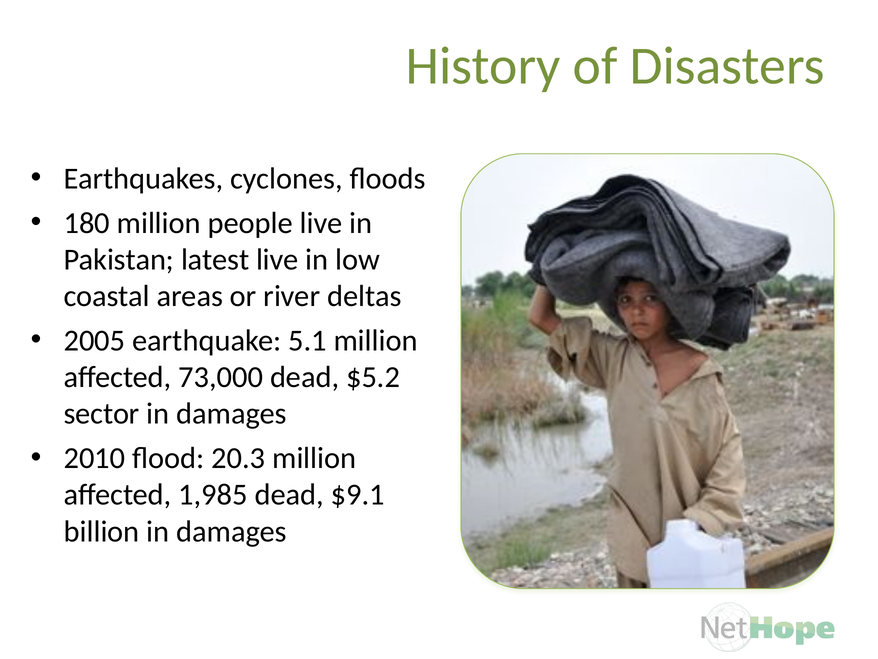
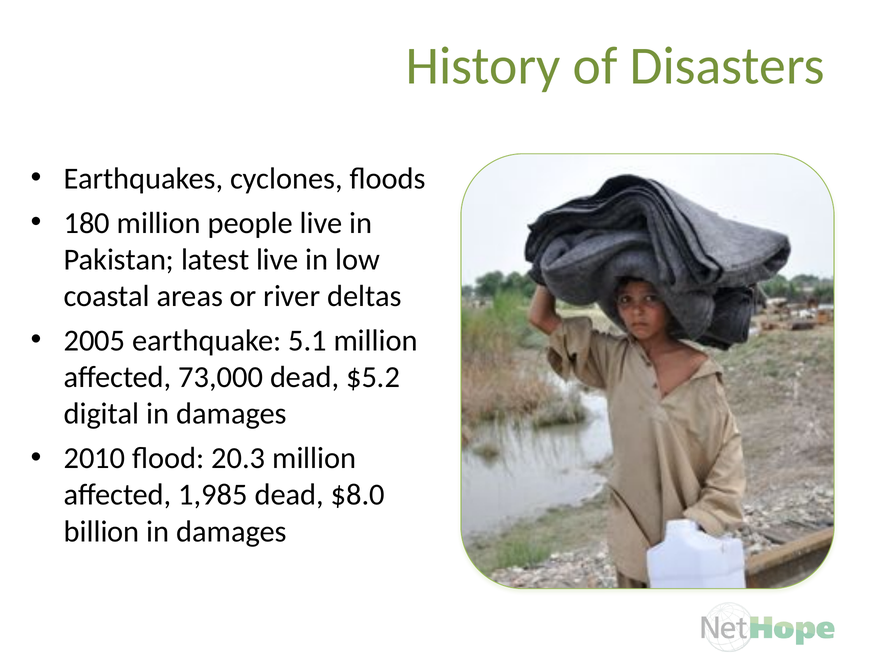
sector: sector -> digital (102, 414)
$9.1: $9.1 -> $8.0 (358, 494)
